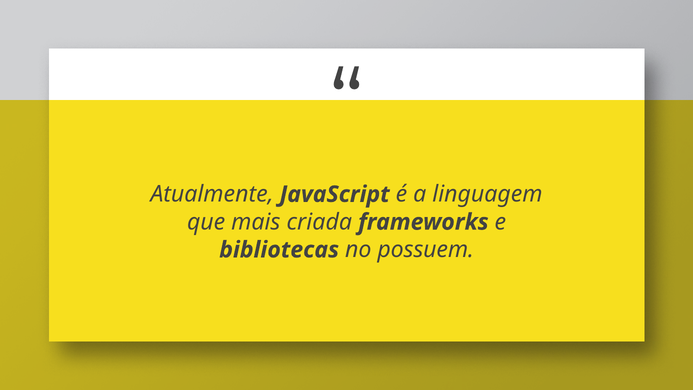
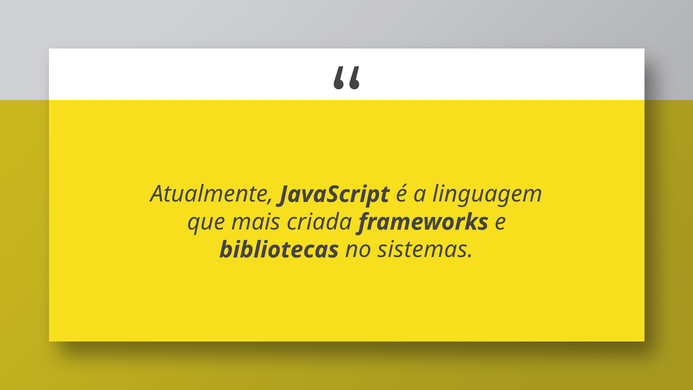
possuem: possuem -> sistemas (425, 250)
